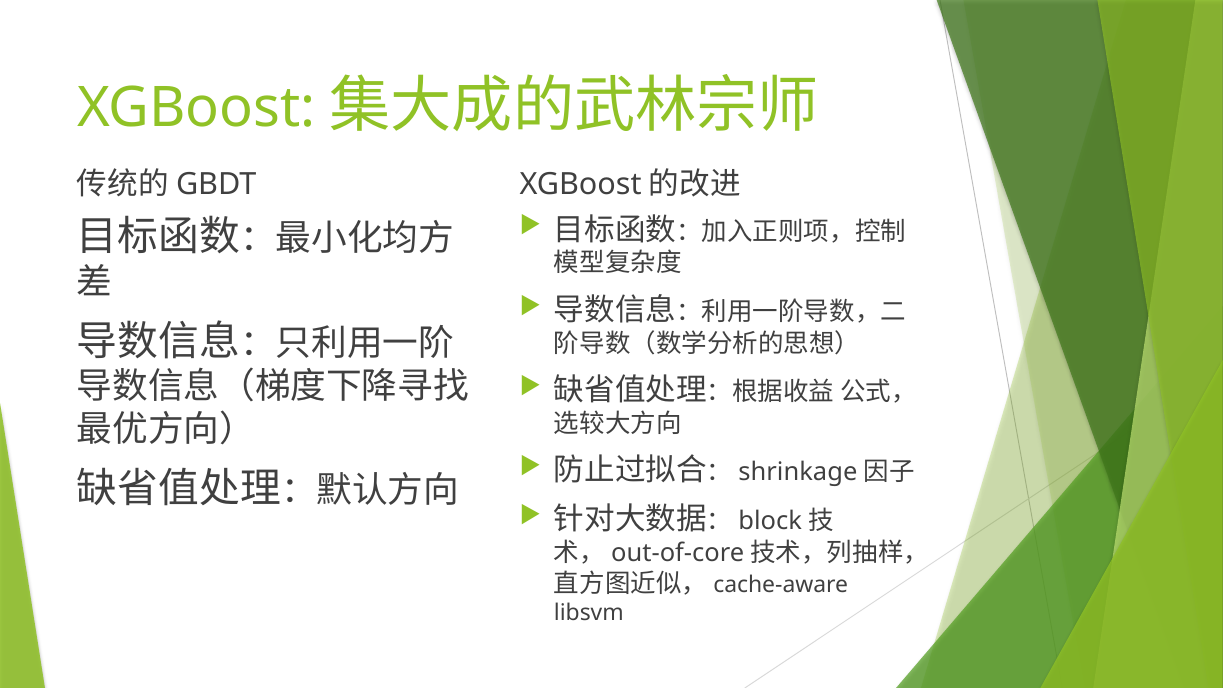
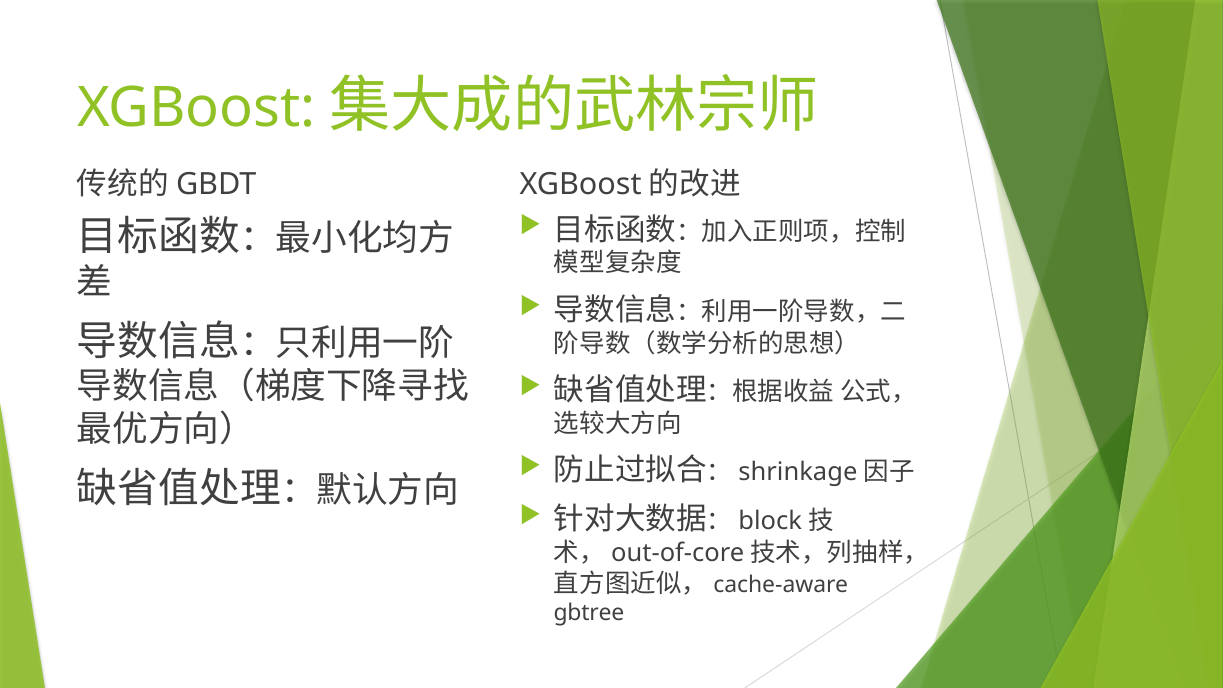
libsvm: libsvm -> gbtree (589, 613)
